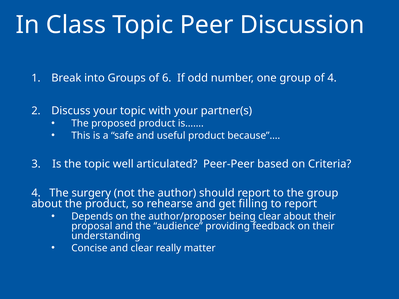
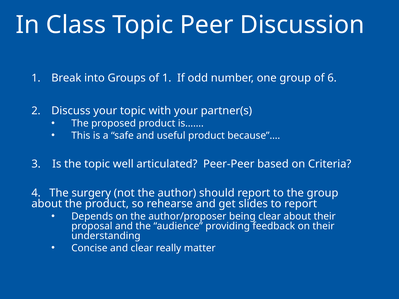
of 6: 6 -> 1 (167, 78)
of 4: 4 -> 6 (332, 78)
filling: filling -> slides (253, 204)
